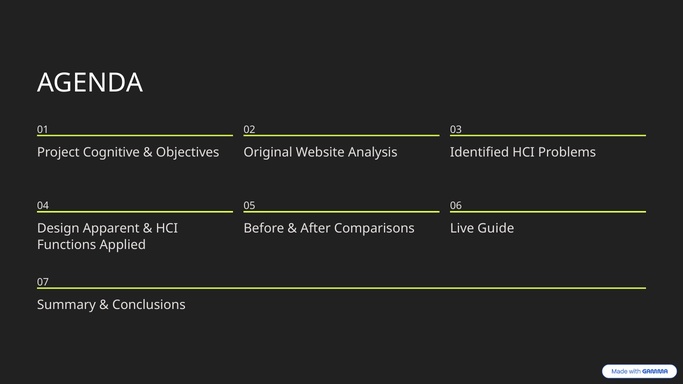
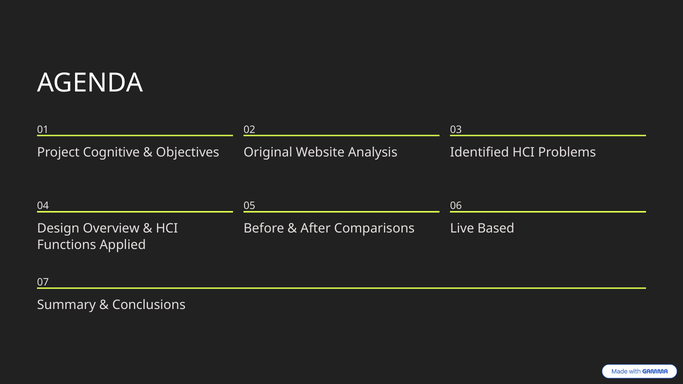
Apparent: Apparent -> Overview (111, 229)
Guide: Guide -> Based (496, 229)
